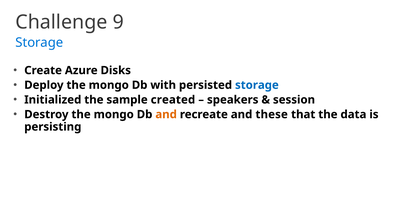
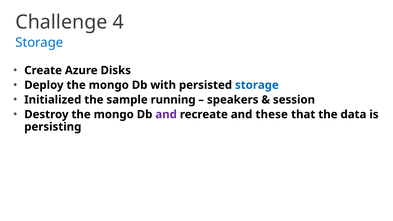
9: 9 -> 4 (118, 22)
created: created -> running (173, 100)
and colour: orange -> purple (166, 114)
